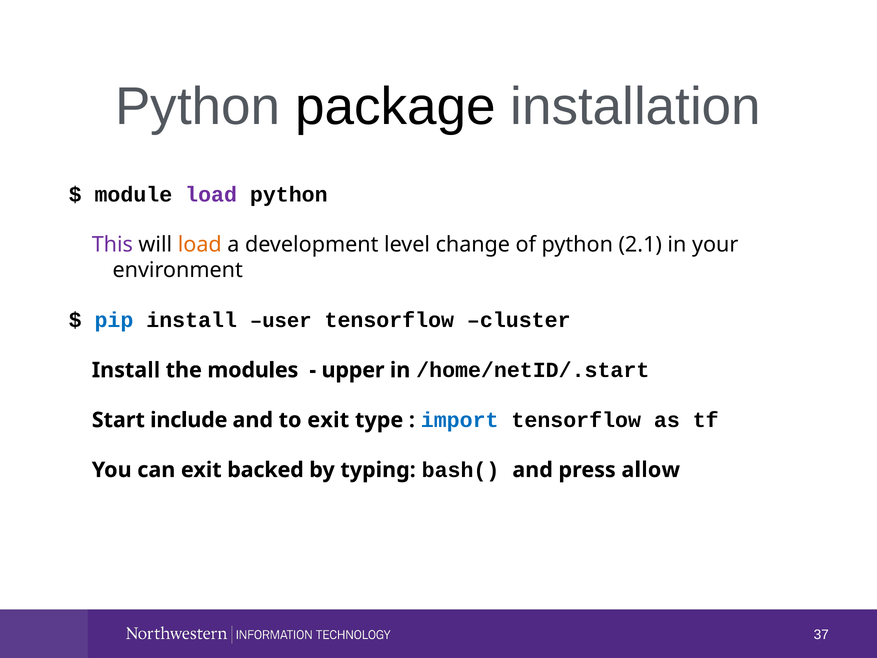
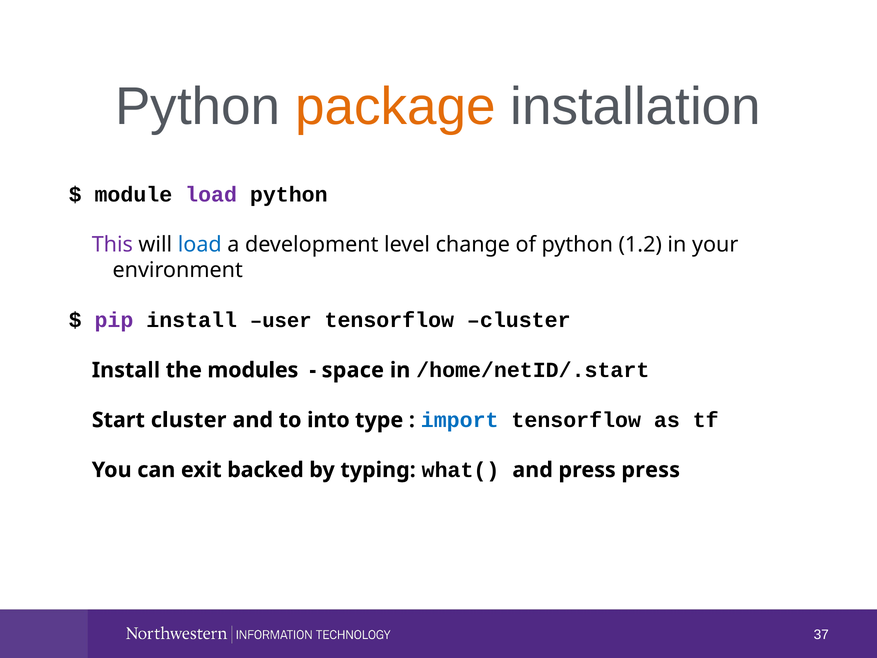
package colour: black -> orange (395, 106)
load colour: orange -> blue (200, 244)
2.1: 2.1 -> 1.2 (640, 244)
pip colour: blue -> purple (114, 320)
upper: upper -> space (353, 370)
Start include: include -> cluster (189, 420)
to exit: exit -> into (328, 420)
bash(: bash( -> what( (461, 470)
press allow: allow -> press (651, 470)
